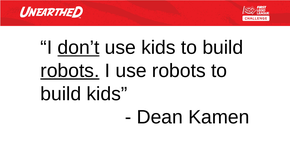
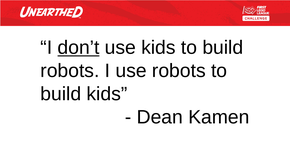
robots underline: present -> none (70, 71)
